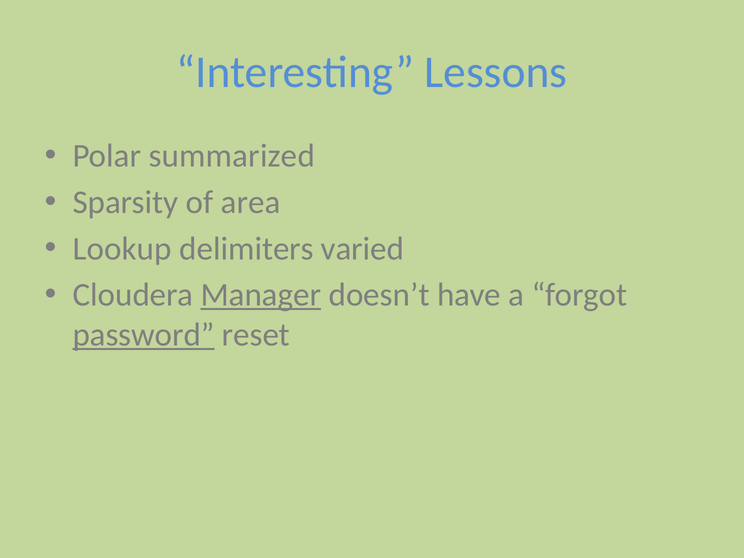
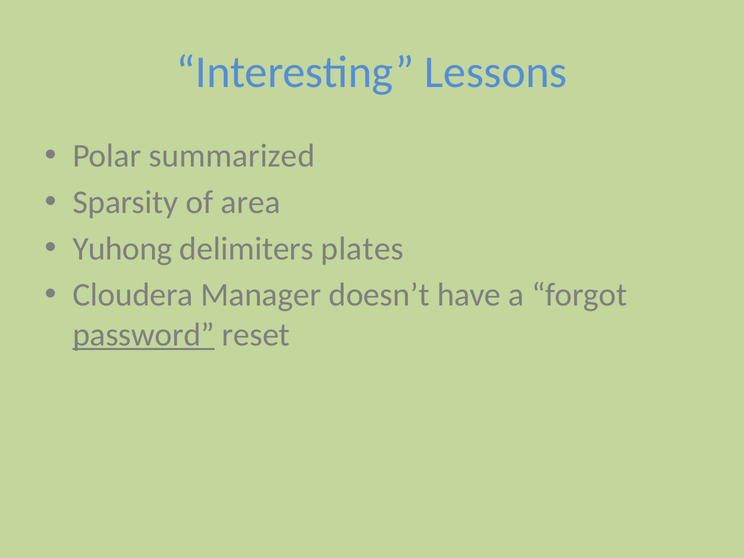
Lookup: Lookup -> Yuhong (122, 249)
varied: varied -> plates (362, 249)
Manager underline: present -> none (261, 295)
